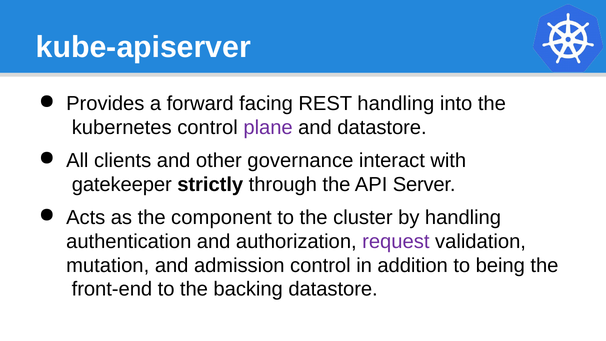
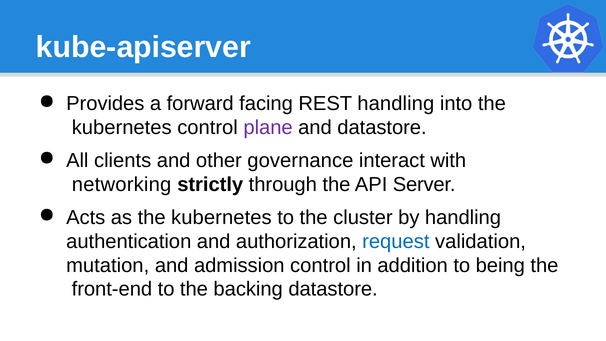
gatekeeper: gatekeeper -> networking (122, 184)
as the component: component -> kubernetes (221, 217)
request colour: purple -> blue (396, 241)
